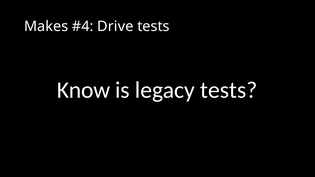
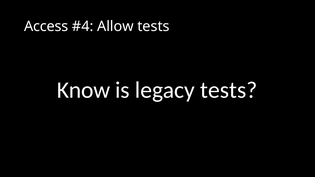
Makes: Makes -> Access (46, 26)
Drive: Drive -> Allow (115, 26)
